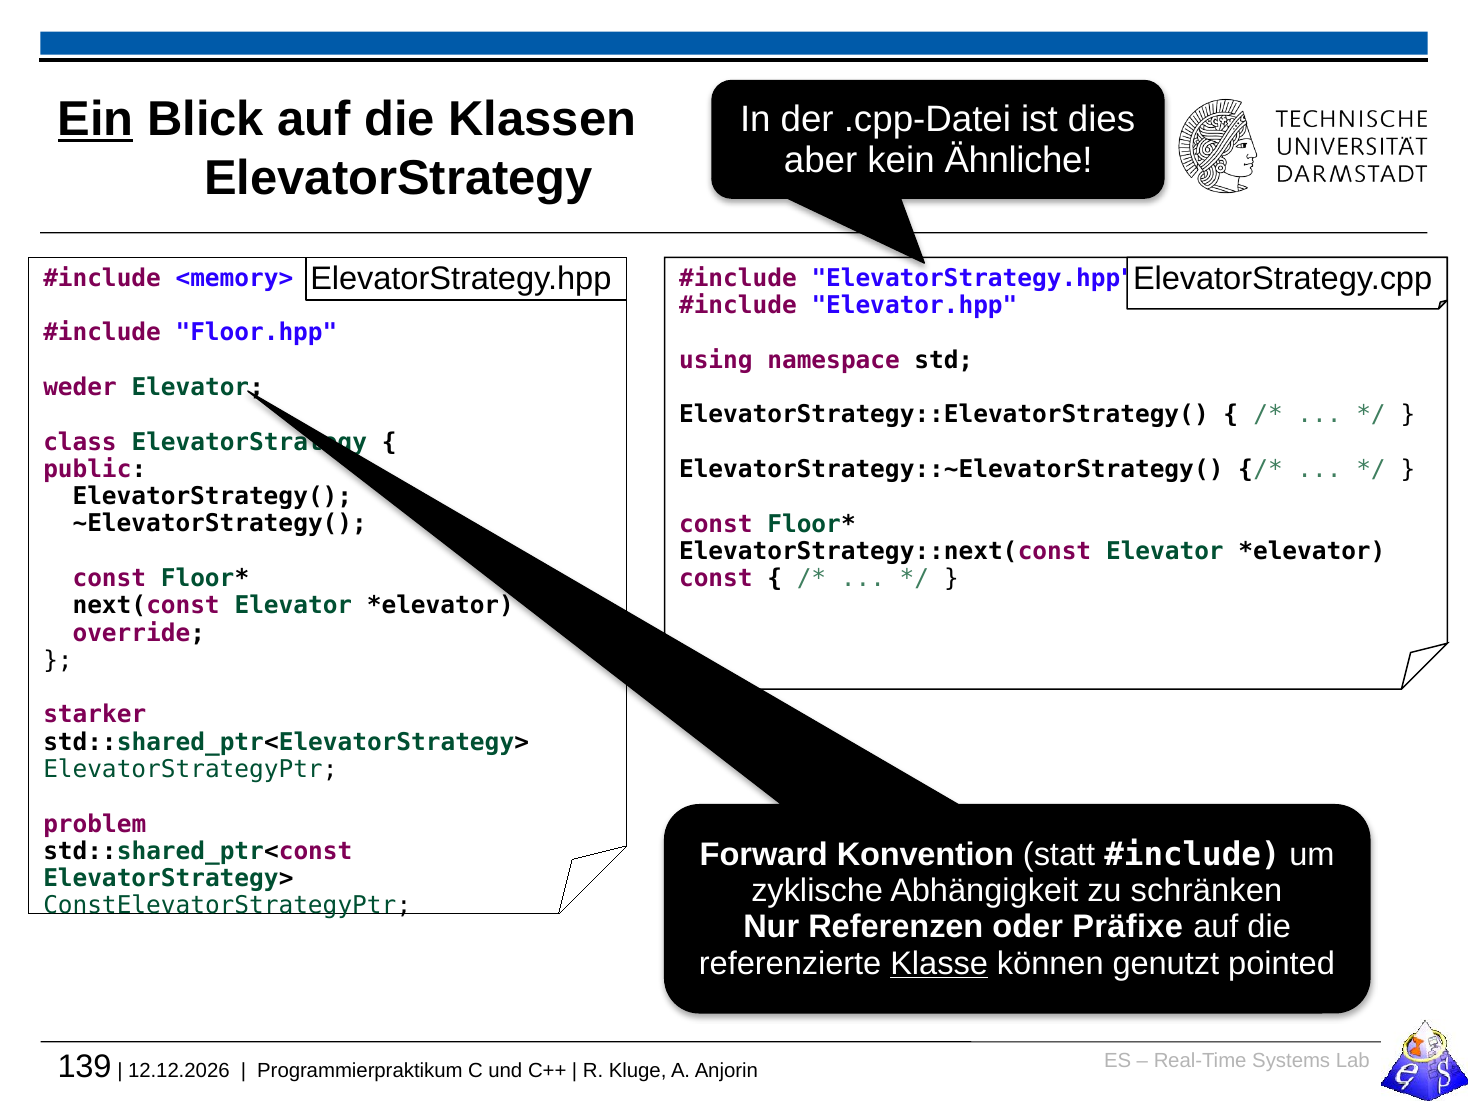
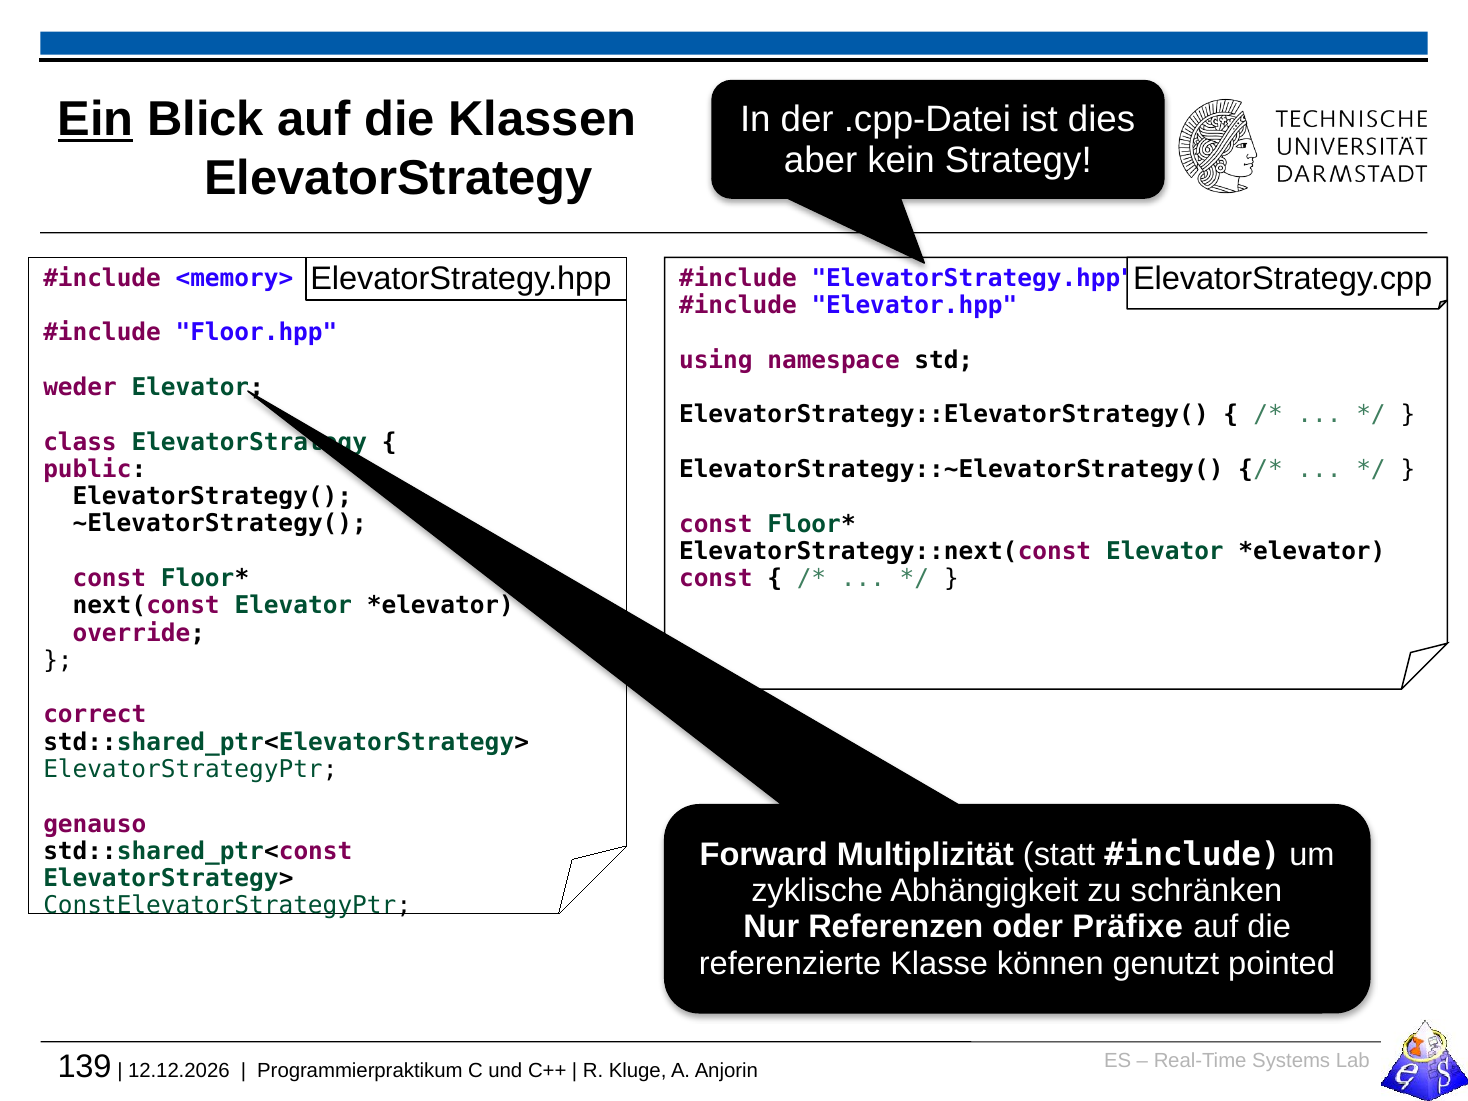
Ähnliche: Ähnliche -> Strategy (1018, 160)
starker: starker -> correct (95, 715)
problem: problem -> genauso (95, 824)
Konvention: Konvention -> Multiplizität (925, 854)
Klasse underline: present -> none (939, 963)
